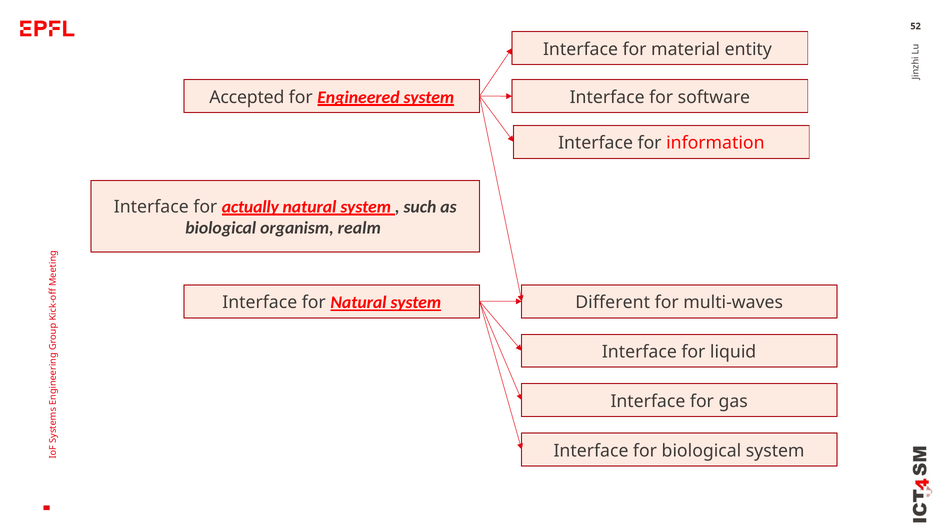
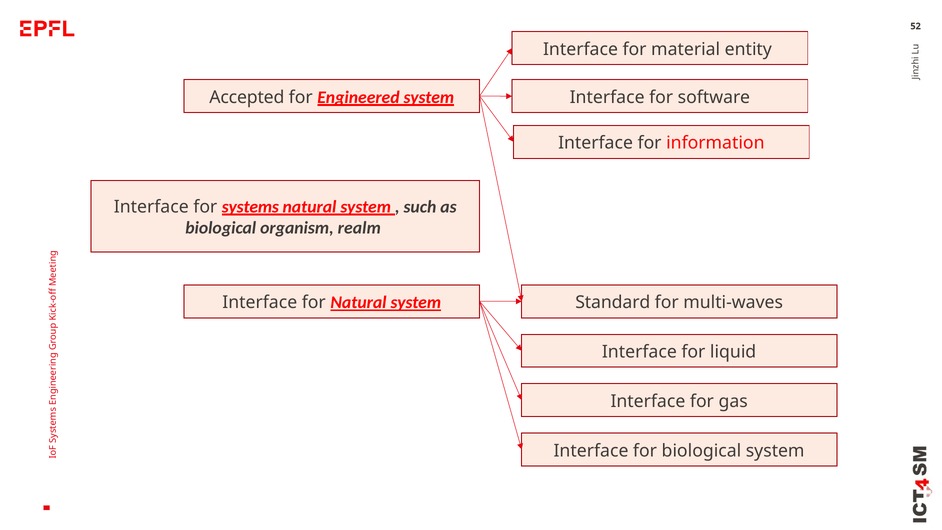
actually: actually -> systems (250, 207)
Different: Different -> Standard (613, 303)
